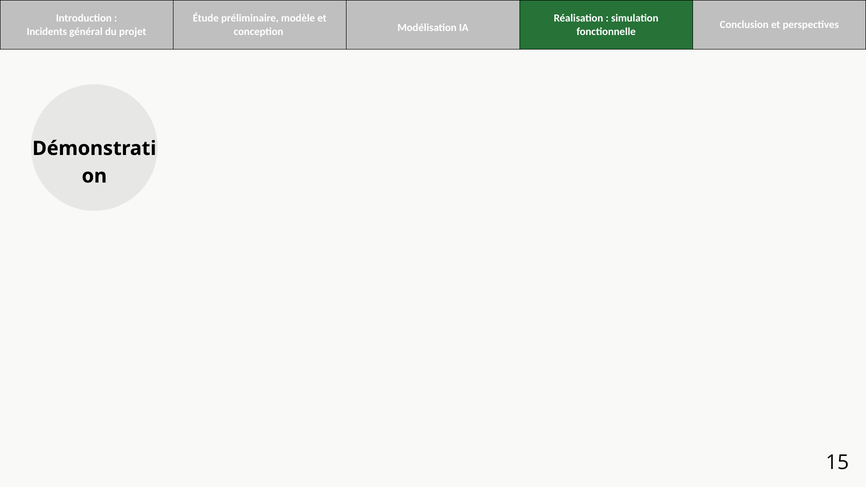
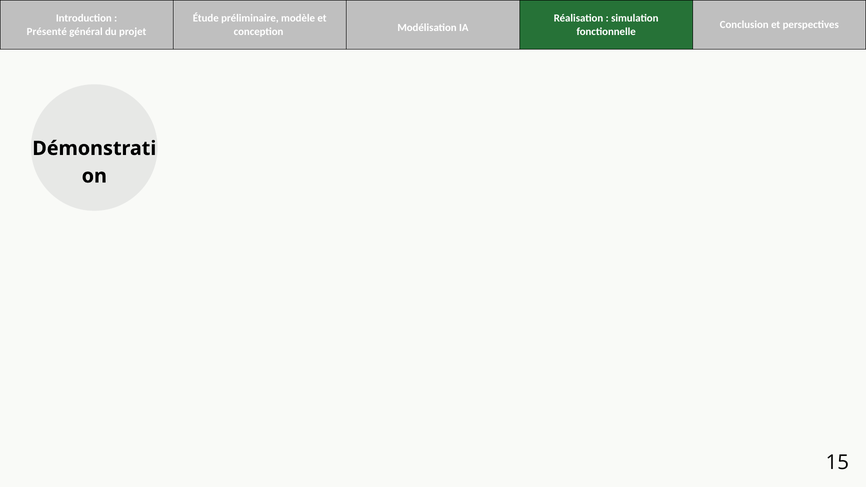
Incidents: Incidents -> Présenté (47, 31)
